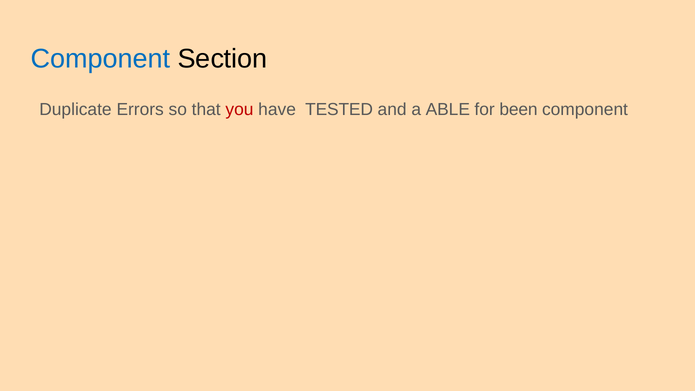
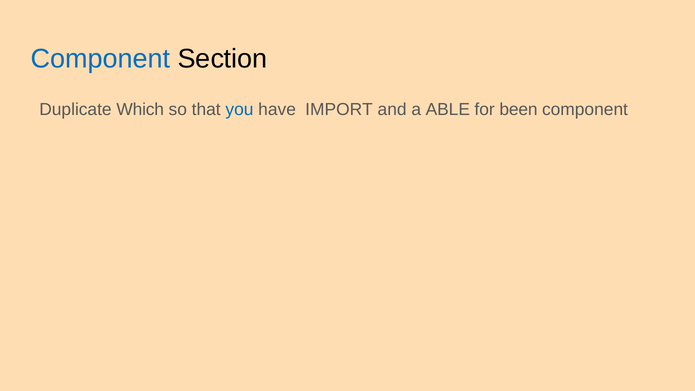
Errors: Errors -> Which (140, 109)
you colour: red -> blue (239, 109)
TESTED: TESTED -> IMPORT (339, 109)
